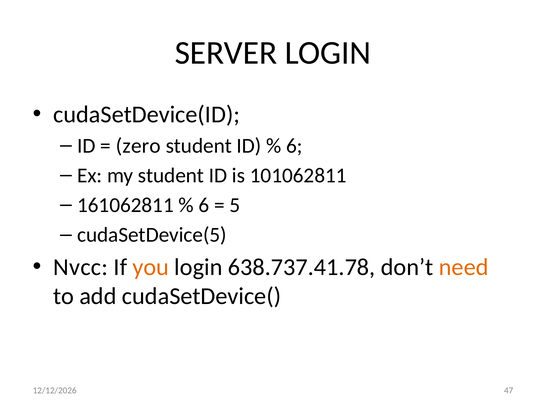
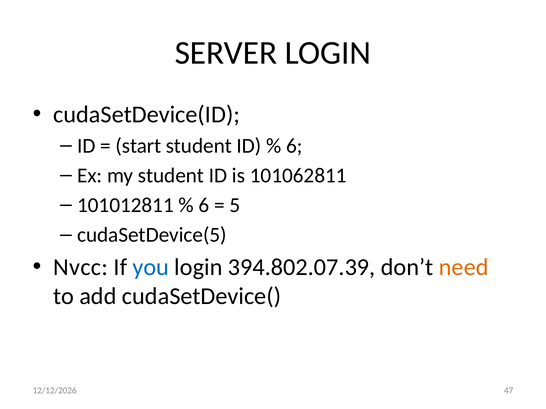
zero: zero -> start (138, 146)
161062811: 161062811 -> 101012811 (125, 205)
you colour: orange -> blue (151, 268)
638.737.41.78: 638.737.41.78 -> 394.802.07.39 (302, 268)
